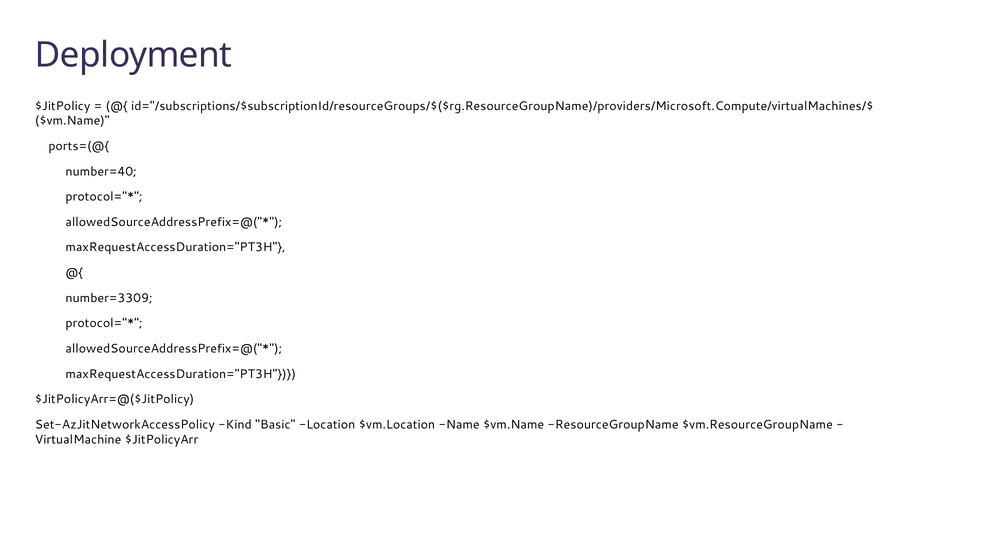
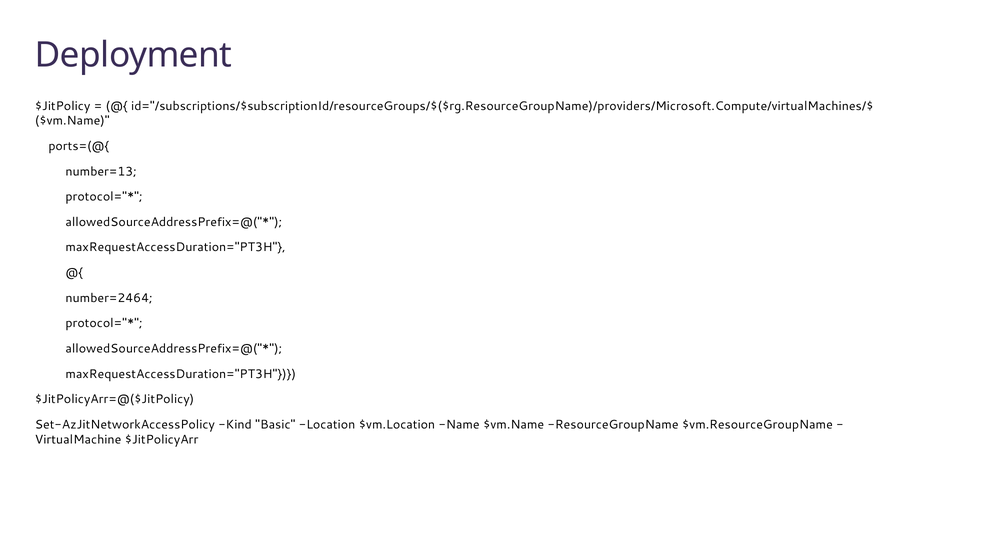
number=40: number=40 -> number=13 (101, 172)
number=3309: number=3309 -> number=2464 (109, 298)
